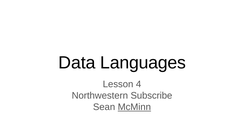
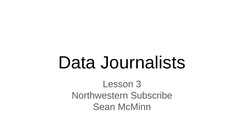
Languages: Languages -> Journalists (143, 63)
4: 4 -> 3 (139, 84)
McMinn underline: present -> none (134, 107)
